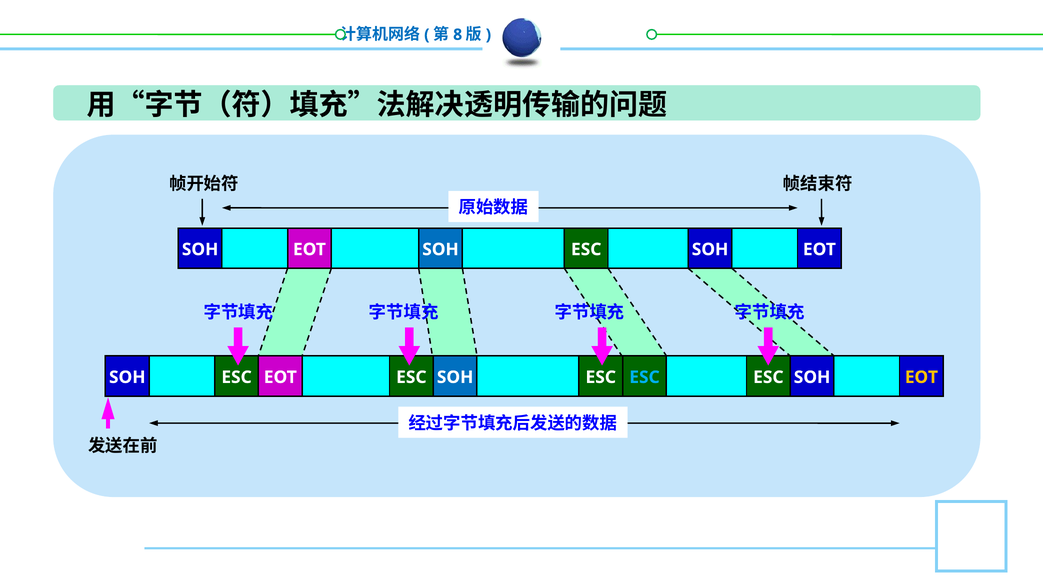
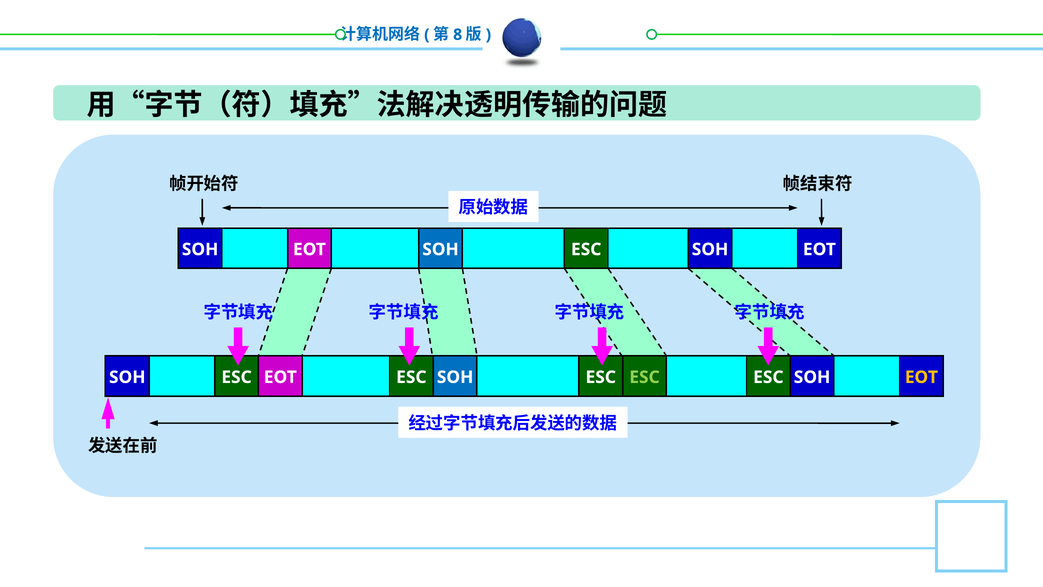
ESC colour: light blue -> light green (645, 377)
